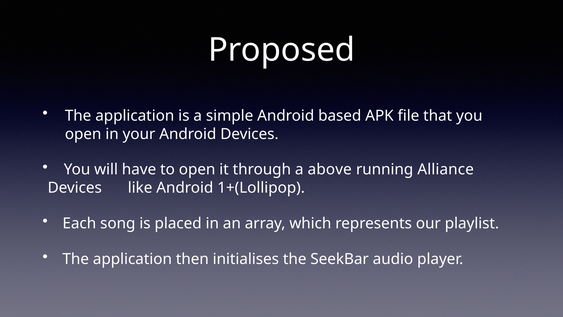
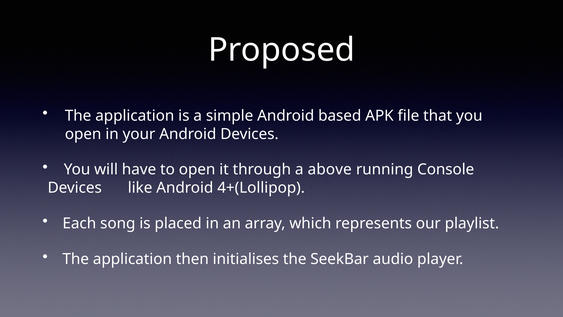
Alliance: Alliance -> Console (446, 169)
1+(Lollipop: 1+(Lollipop -> 4+(Lollipop (261, 188)
